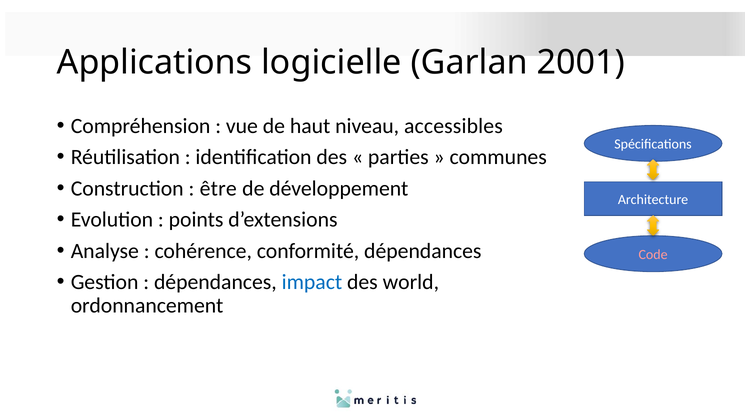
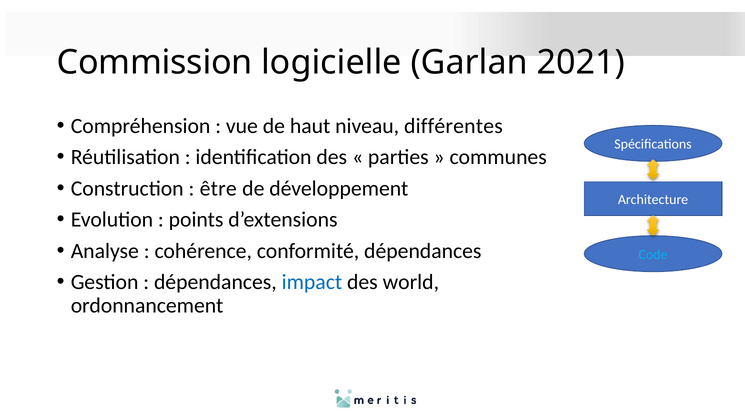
Applications: Applications -> Commission (155, 63)
2001: 2001 -> 2021 (581, 63)
accessibles: accessibles -> différentes (453, 126)
Code colour: pink -> light blue (653, 255)
